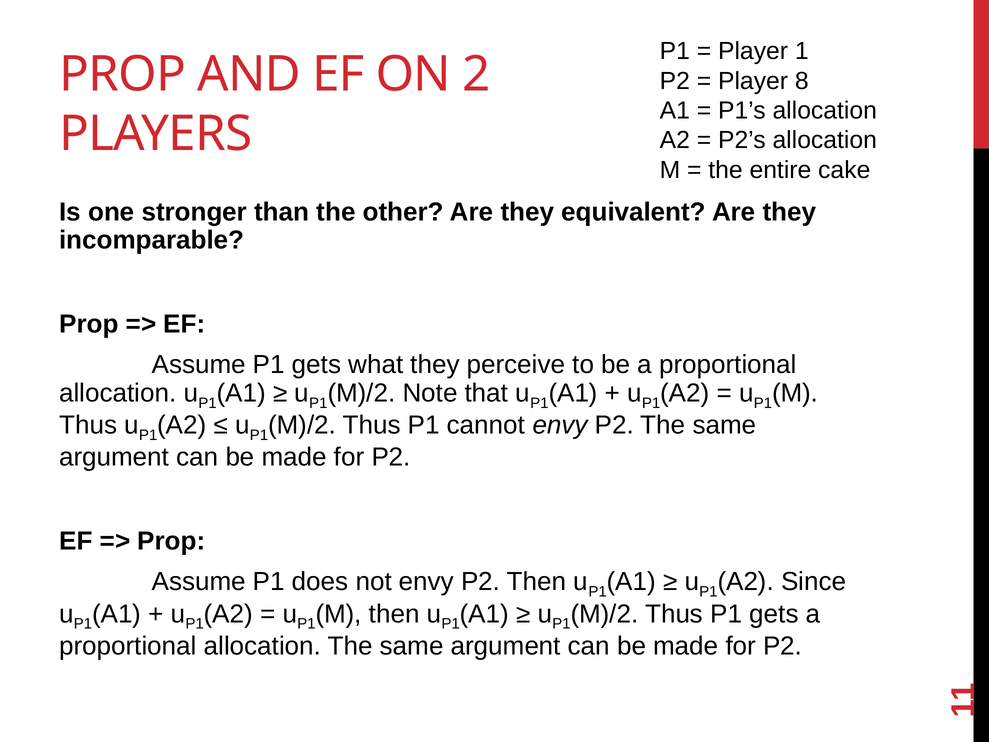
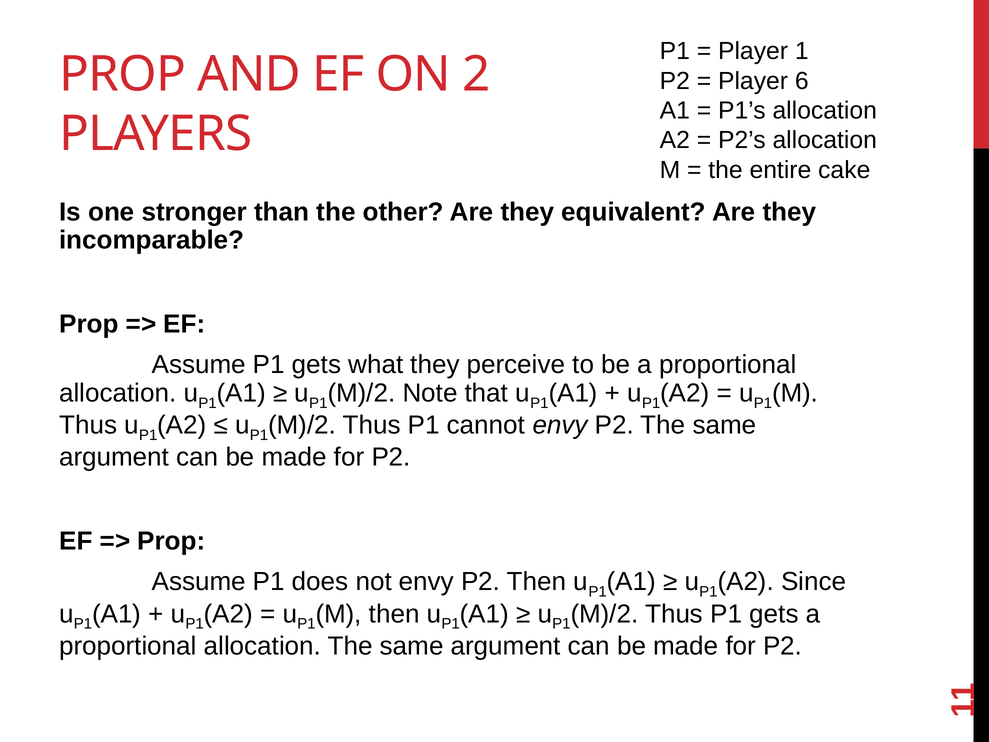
8: 8 -> 6 (802, 81)
